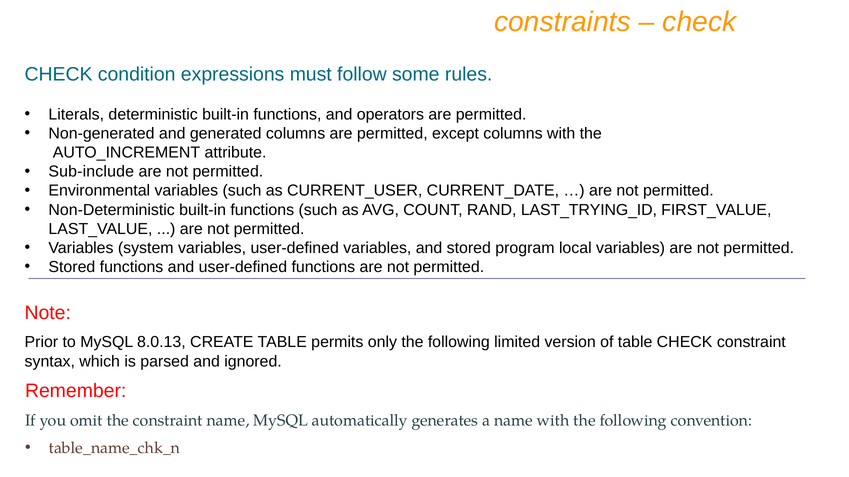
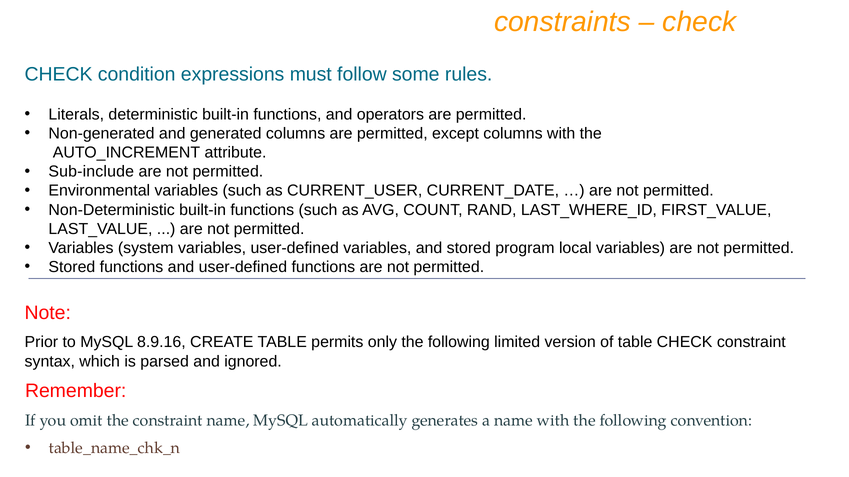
LAST_TRYING_ID: LAST_TRYING_ID -> LAST_WHERE_ID (589, 210)
8.0.13: 8.0.13 -> 8.9.16 (161, 343)
